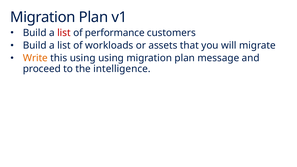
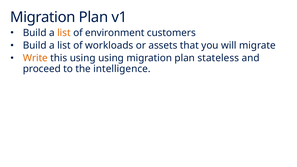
list colour: red -> orange (64, 33)
performance: performance -> environment (115, 33)
message: message -> stateless (218, 58)
